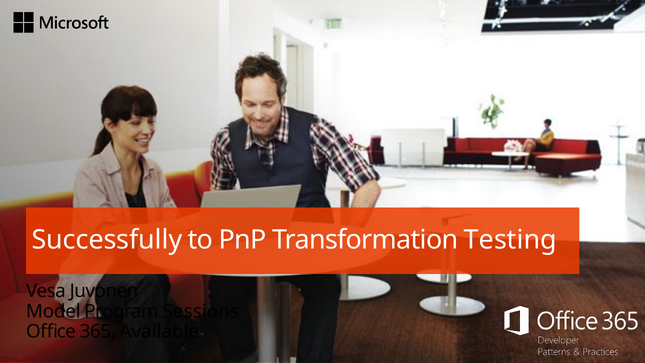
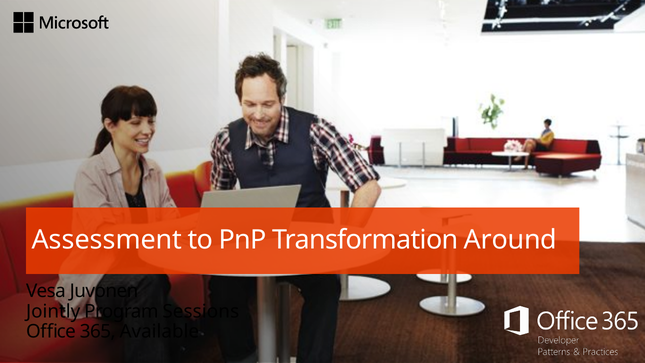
Successfully: Successfully -> Assessment (107, 240)
Testing: Testing -> Around (510, 240)
Model: Model -> Jointly (53, 311)
